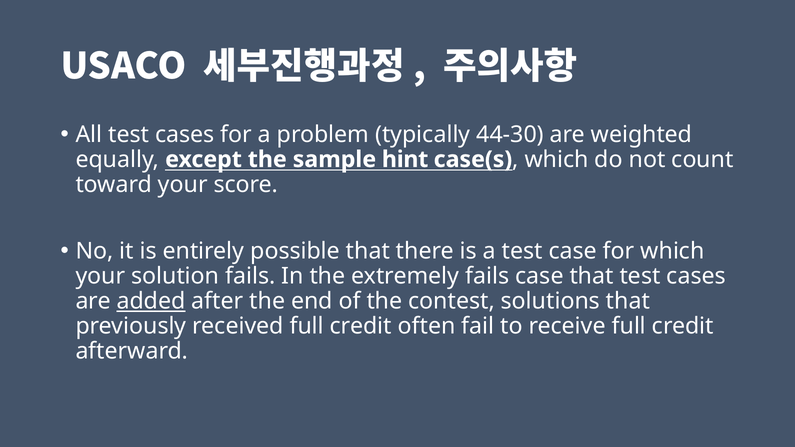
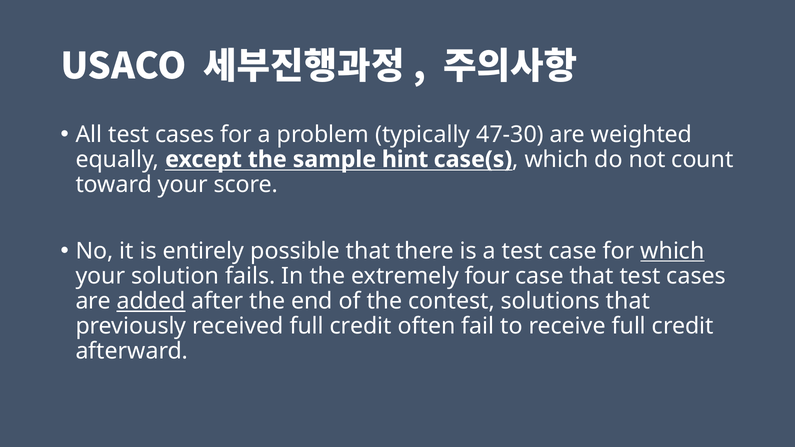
44-30: 44-30 -> 47-30 (510, 134)
which underline: none -> present (672, 251)
extremely fails: fails -> four (487, 276)
